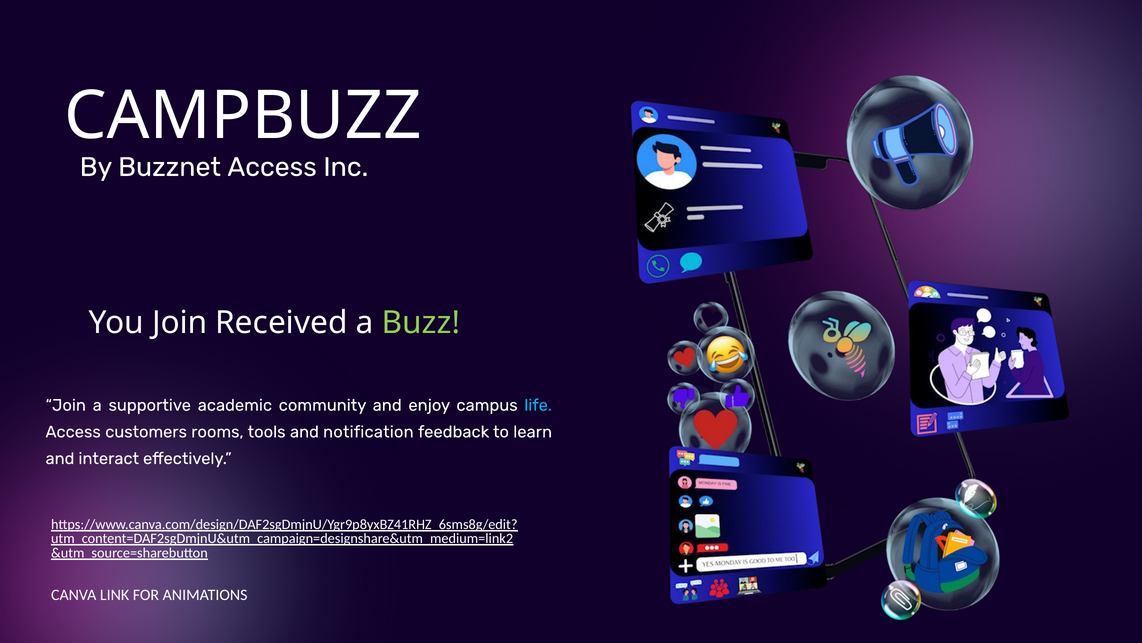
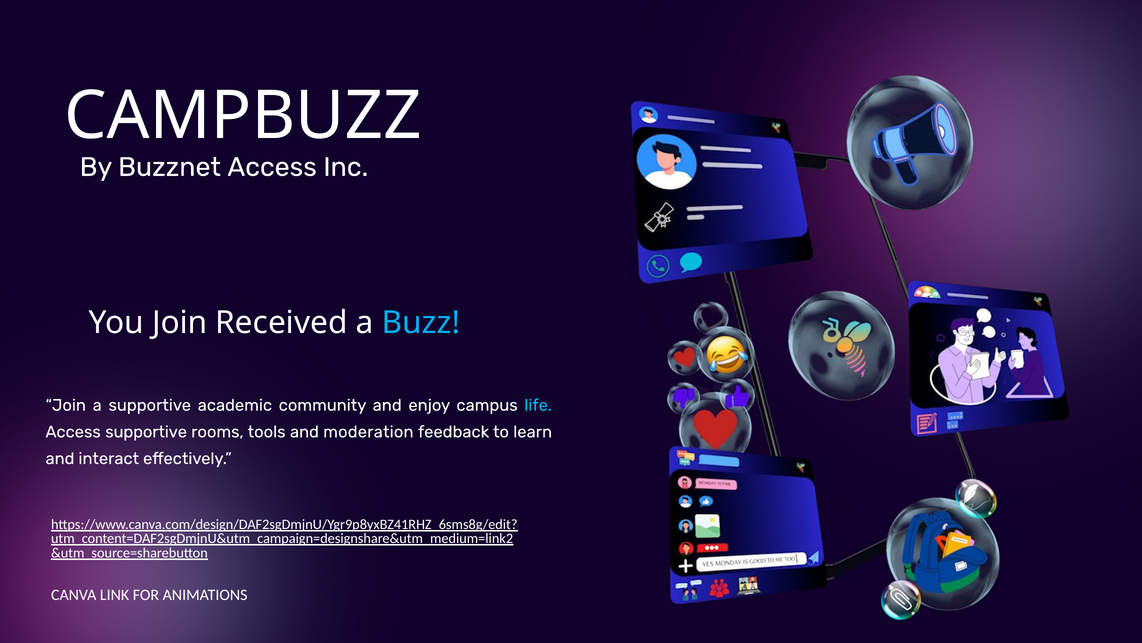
Buzz colour: light green -> light blue (421, 322)
Access customers: customers -> supportive (146, 432)
notification: notification -> moderation (368, 432)
